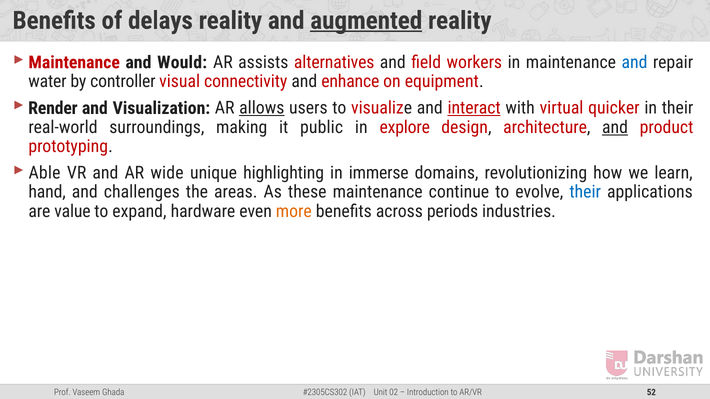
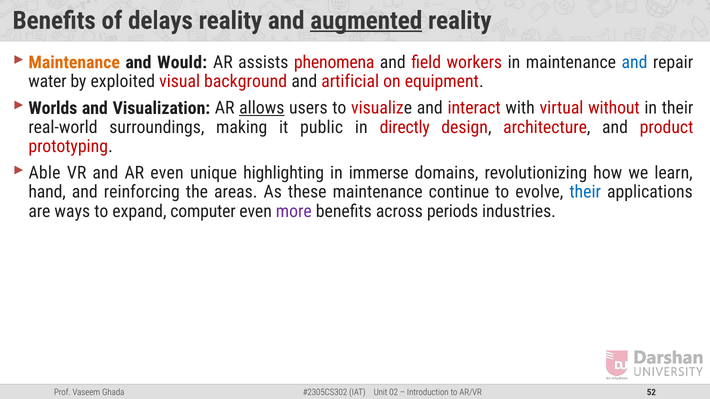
Maintenance colour: red -> orange (74, 62)
alternatives: alternatives -> phenomena (334, 62)
controller: controller -> exploited (123, 82)
connectivity: connectivity -> background (246, 82)
enhance: enhance -> artificial (350, 82)
Render: Render -> Worlds (53, 108)
interact underline: present -> none (474, 108)
quicker: quicker -> without (614, 108)
explore: explore -> directly (405, 127)
and underline: present -> none (615, 127)
AR wide: wide -> even (167, 173)
challenges: challenges -> reinforcing (142, 192)
value: value -> ways (72, 211)
expand hardware: hardware -> computer (203, 211)
more colour: orange -> purple (294, 211)
